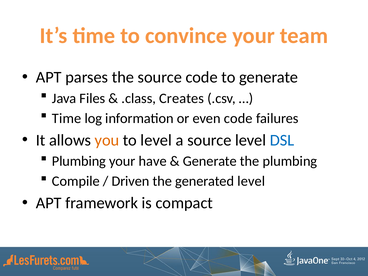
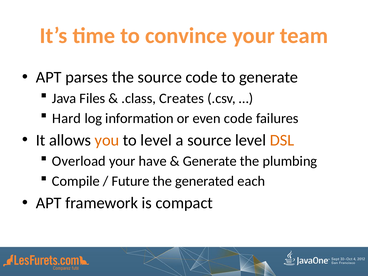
Time: Time -> Hard (67, 118)
DSL colour: blue -> orange (282, 140)
Plumbing: Plumbing -> Overload (79, 161)
Driven: Driven -> Future (131, 181)
generated level: level -> each (251, 181)
